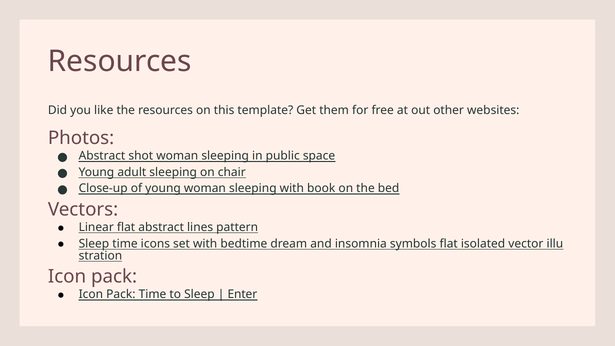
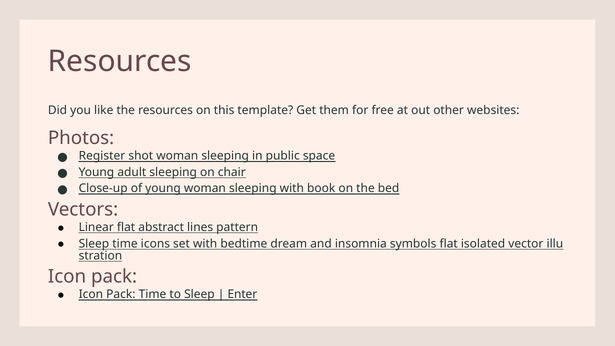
Abstract: Abstract -> Register (102, 156)
